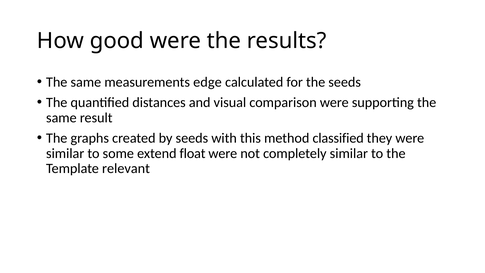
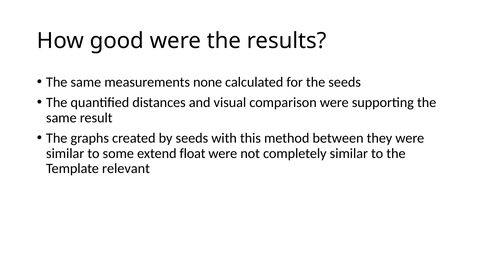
edge: edge -> none (208, 82)
classified: classified -> between (338, 138)
